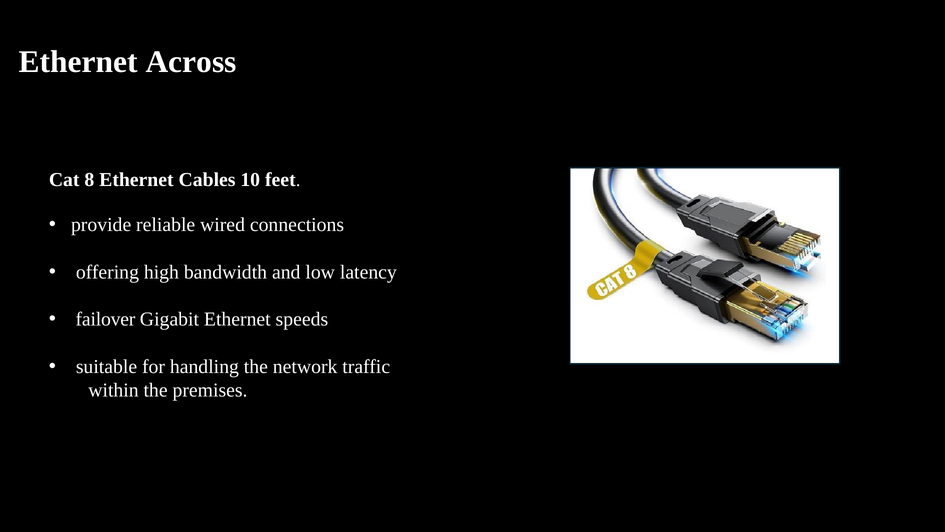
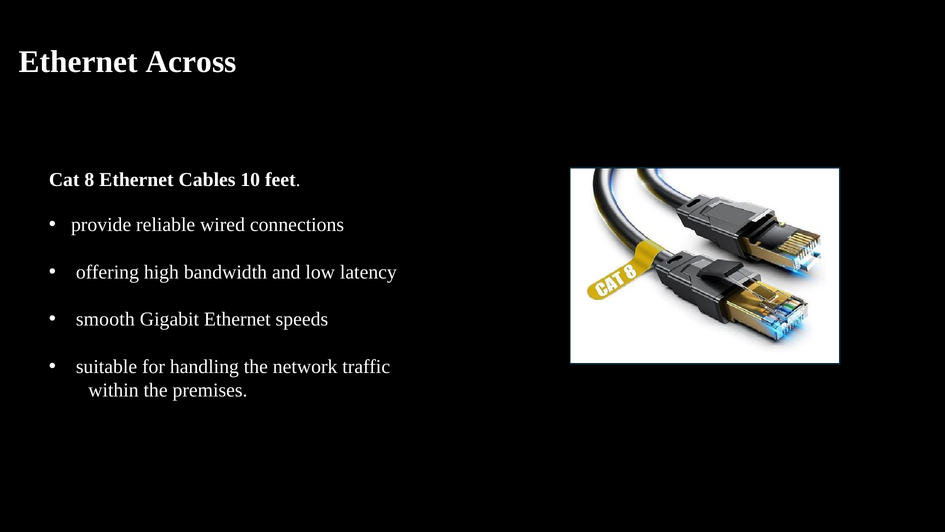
failover: failover -> smooth (105, 319)
